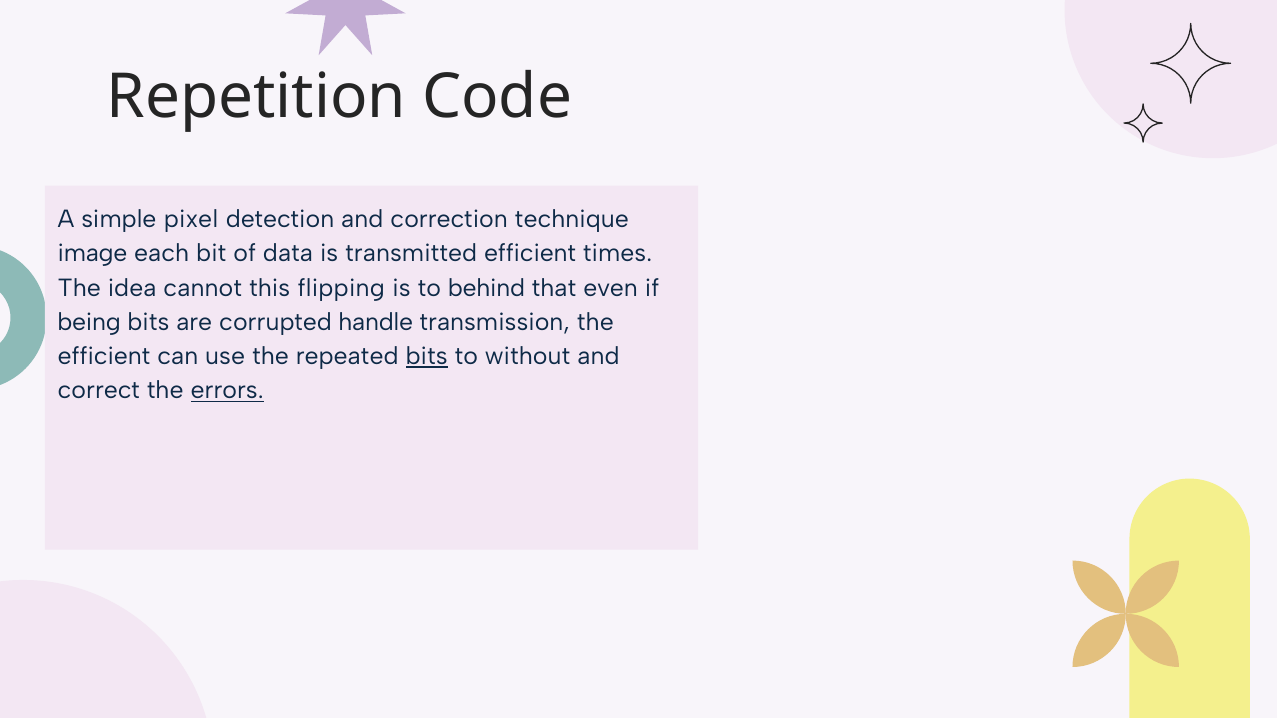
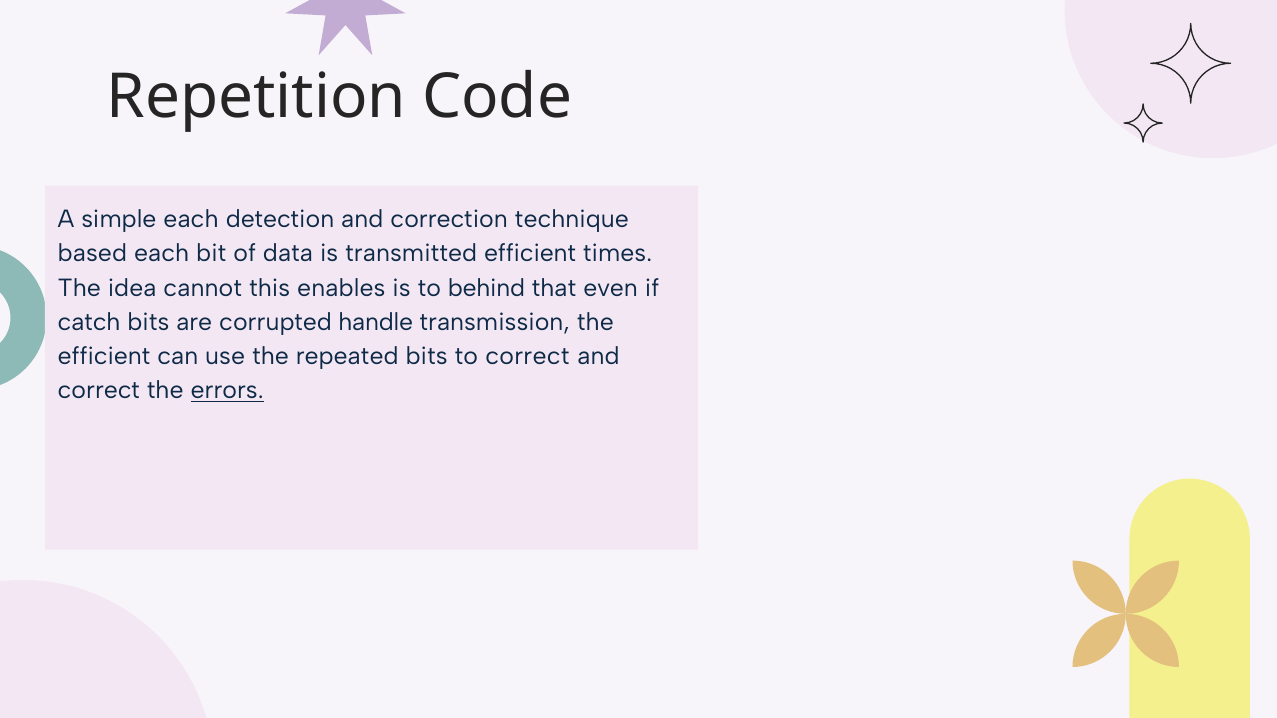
simple pixel: pixel -> each (191, 220)
image: image -> based (92, 254)
flipping: flipping -> enables (341, 288)
being: being -> catch (89, 322)
bits underline: present -> none (427, 357)
to without: without -> correct (528, 357)
